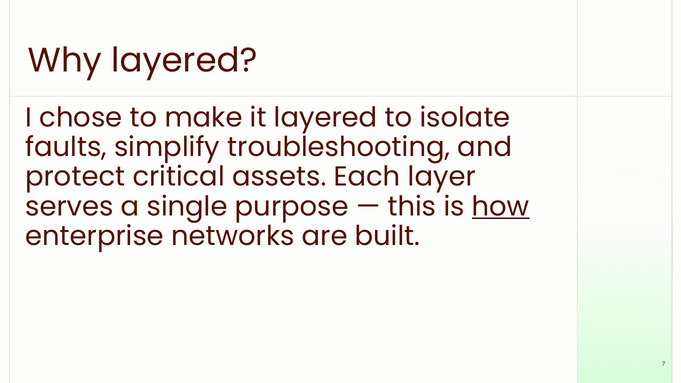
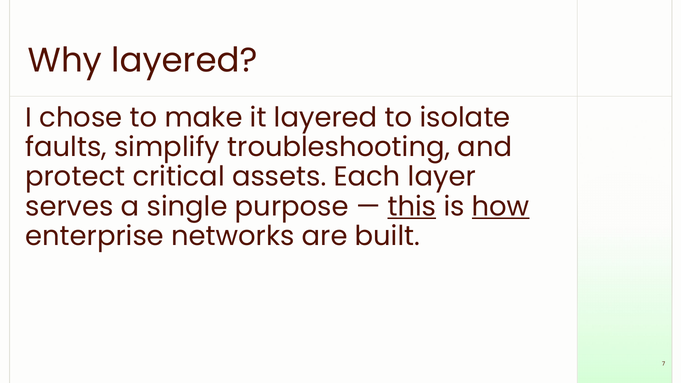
this underline: none -> present (412, 207)
